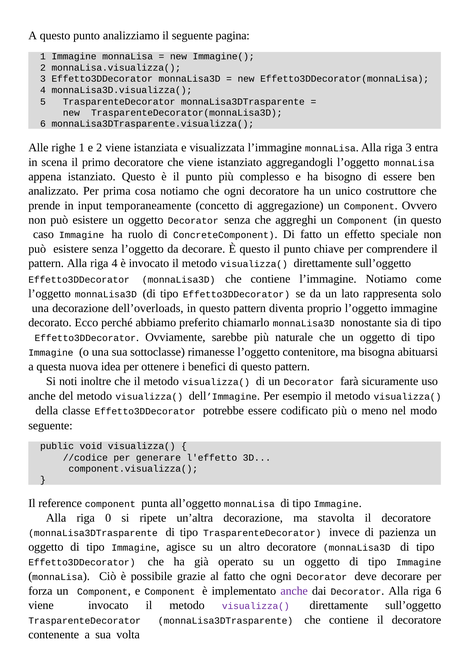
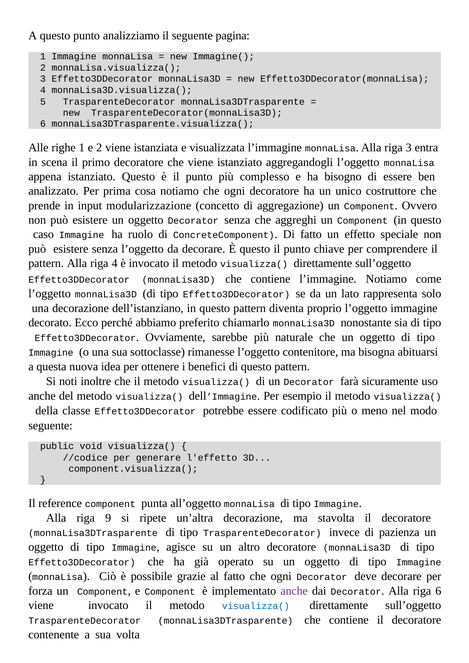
temporaneamente: temporaneamente -> modularizzazione (149, 206)
dell’overloads: dell’overloads -> dell’istanziano (148, 308)
0: 0 -> 9 (108, 518)
visualizza( colour: purple -> blue (256, 607)
